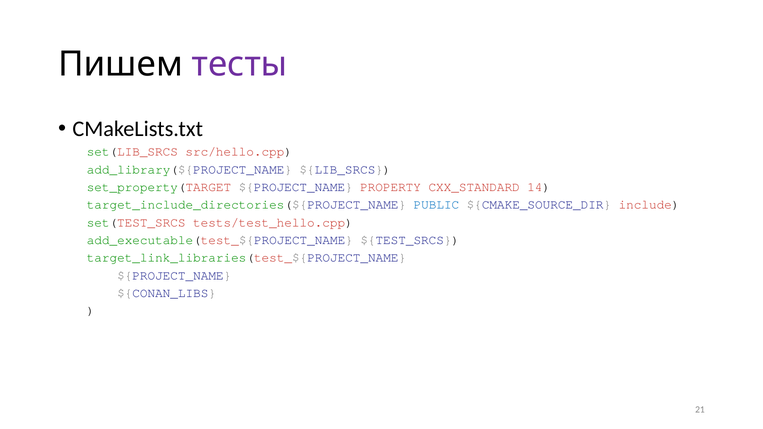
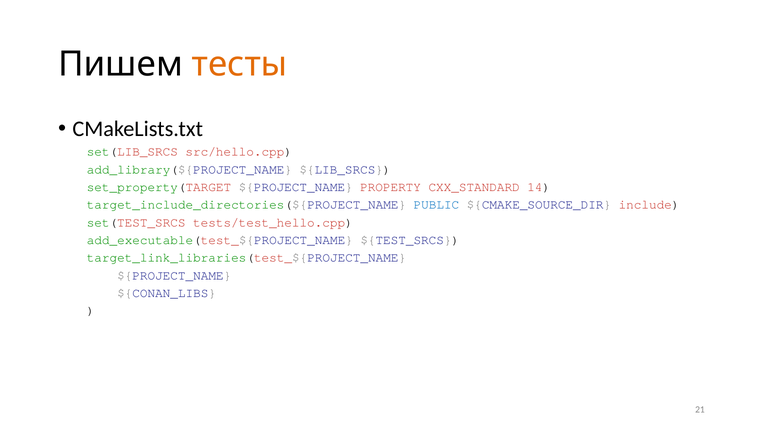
тесты colour: purple -> orange (240, 64)
